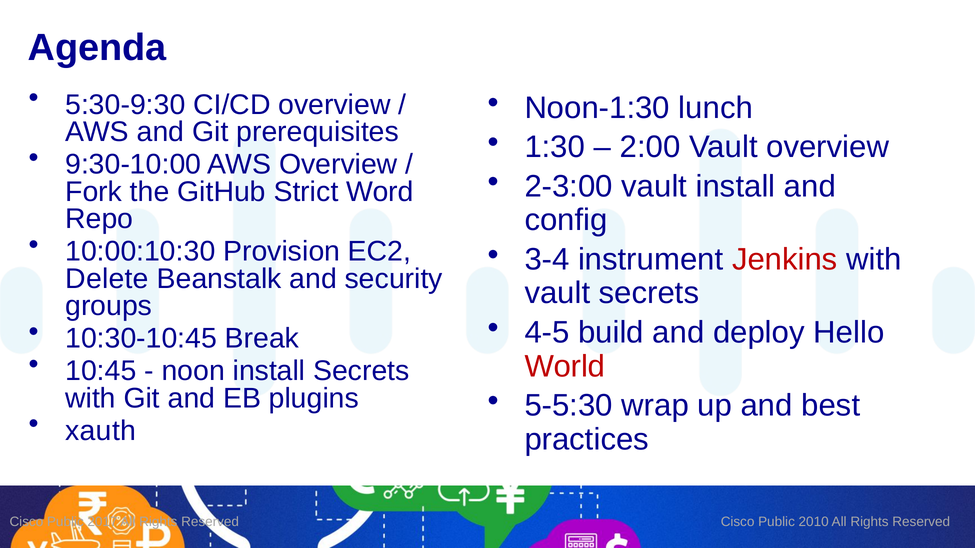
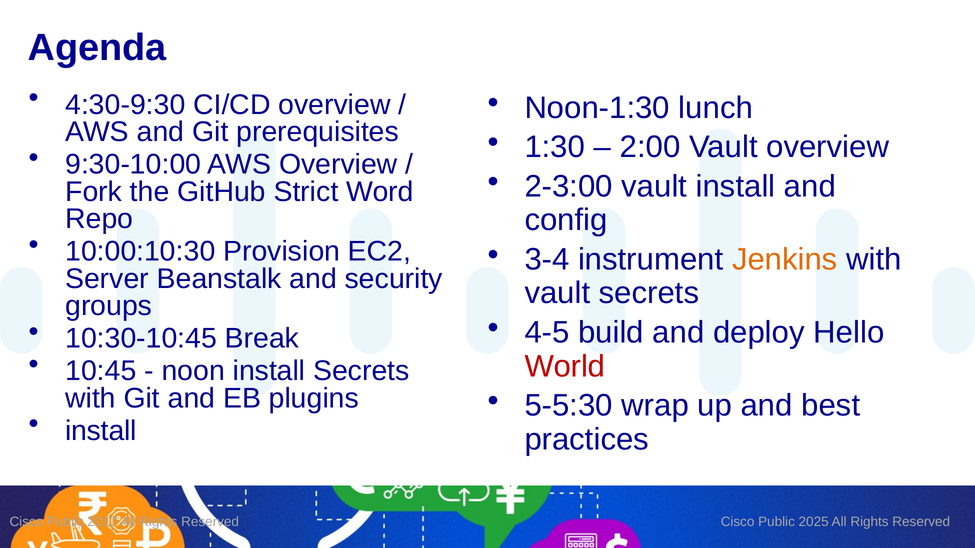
5:30-9:30: 5:30-9:30 -> 4:30-9:30 (125, 105)
Jenkins colour: red -> orange (785, 260)
Delete: Delete -> Server (107, 279)
xauth: xauth -> install (101, 431)
2010: 2010 -> 2025 (814, 522)
